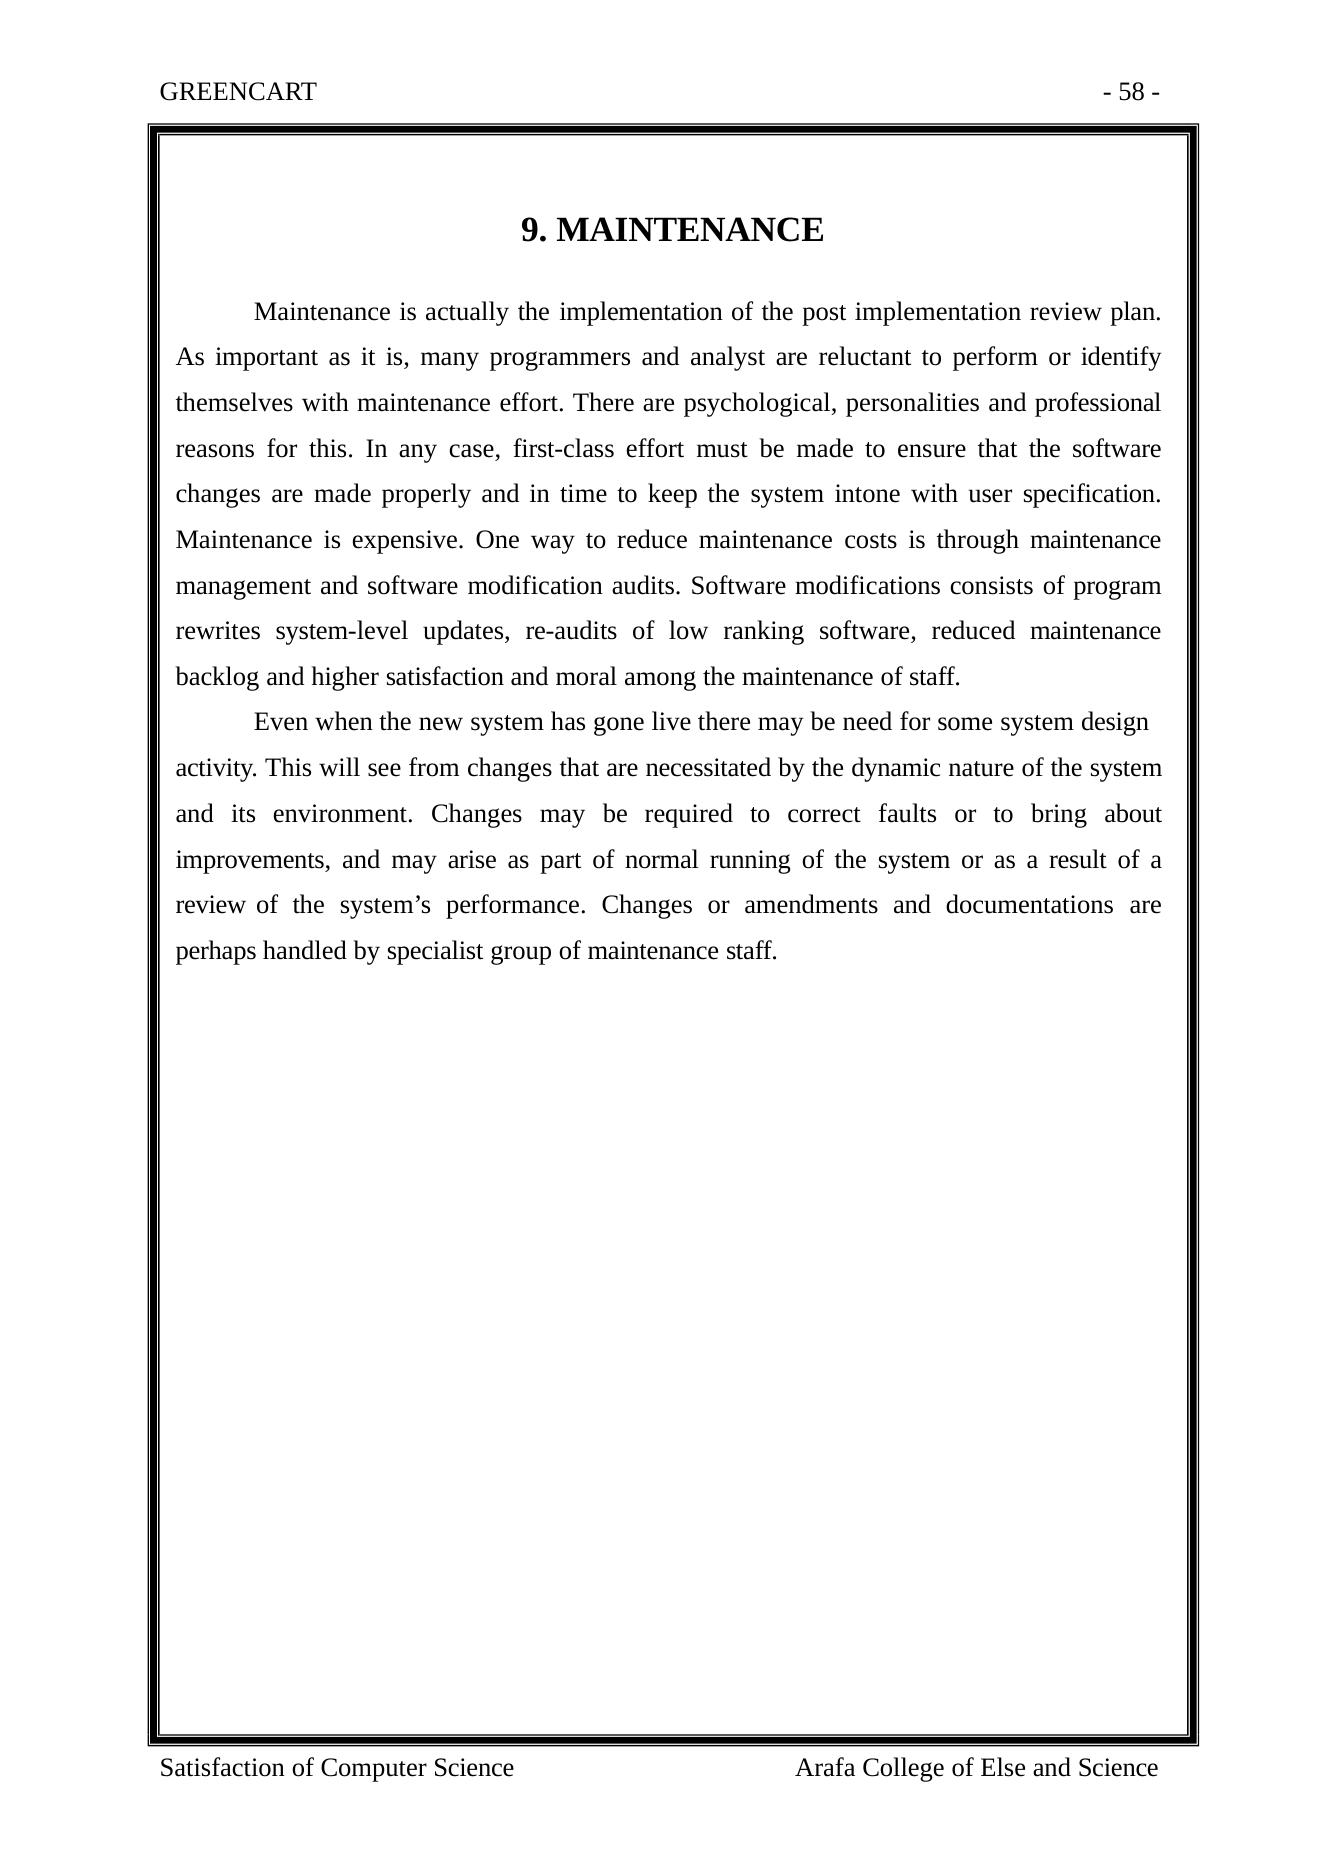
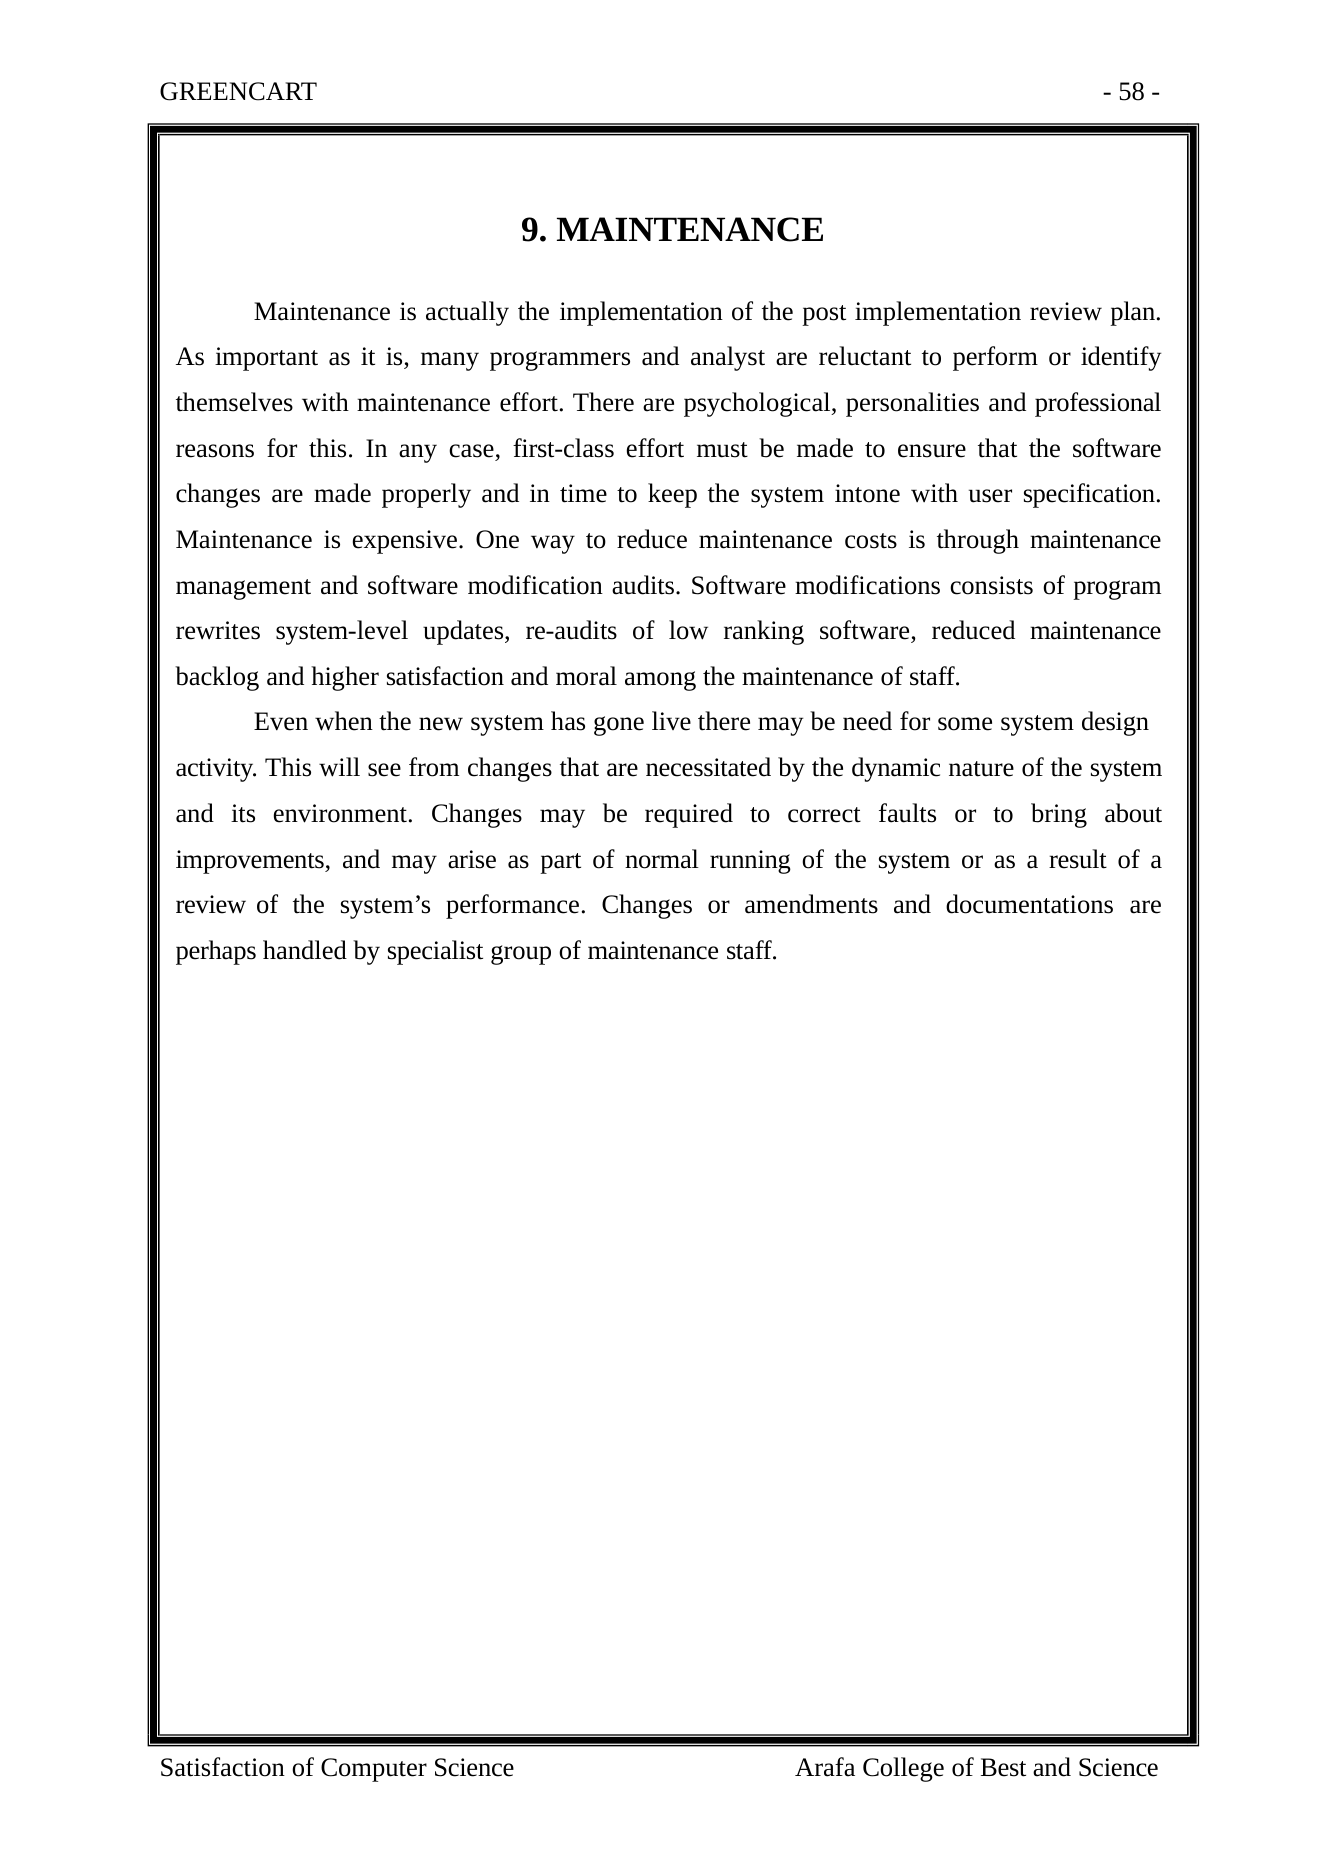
Else: Else -> Best (1003, 1768)
